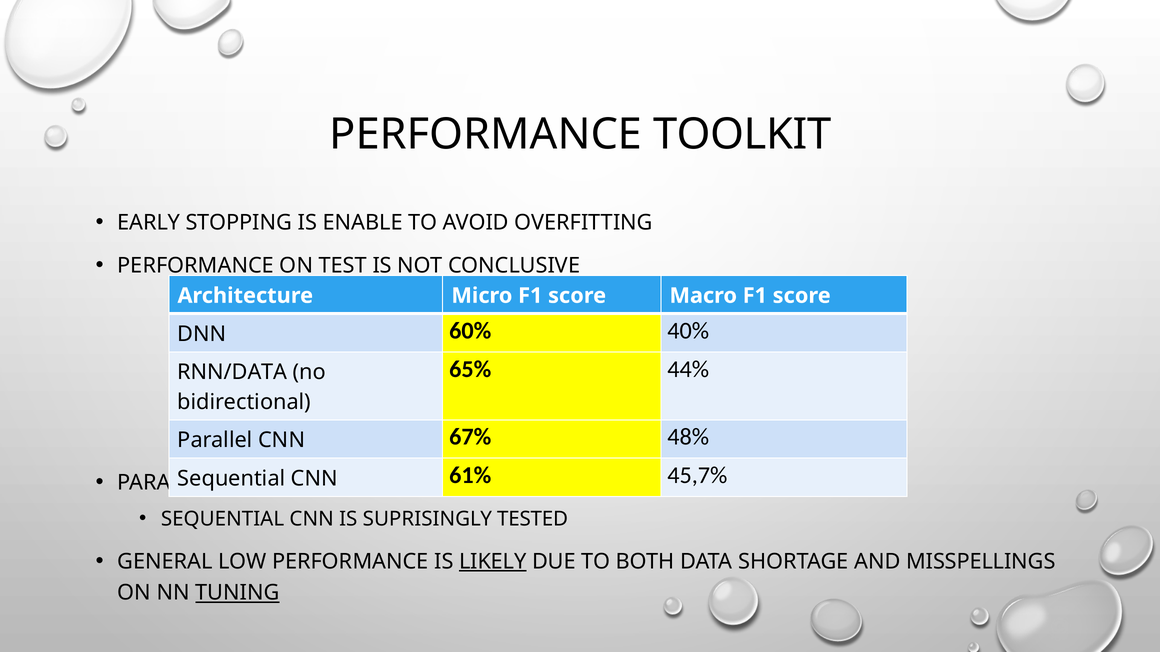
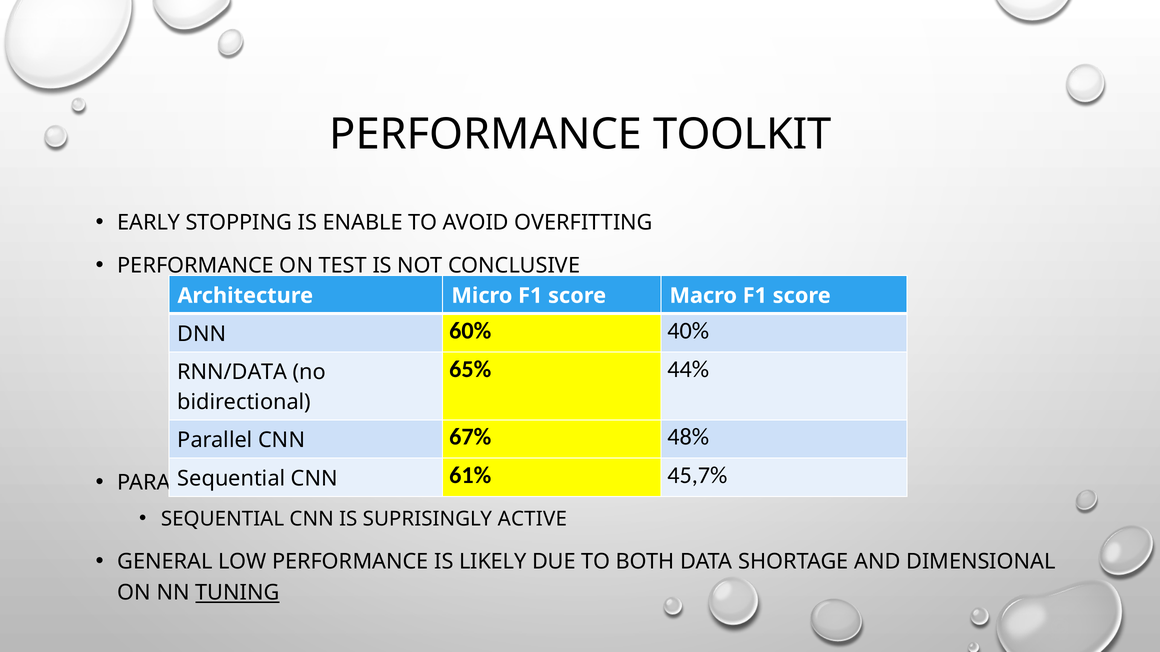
TESTED: TESTED -> ACTIVE (532, 519)
LIKELY underline: present -> none (493, 562)
MISSPELLINGS: MISSPELLINGS -> DIMENSIONAL (981, 562)
